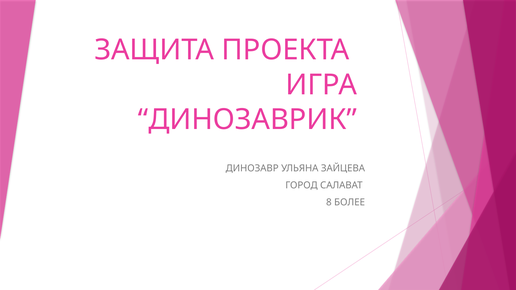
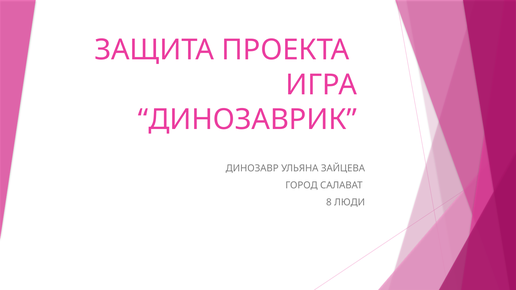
БОЛЕЕ: БОЛЕЕ -> ЛЮДИ (350, 202)
